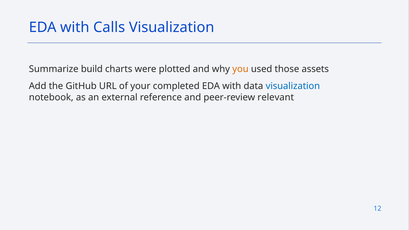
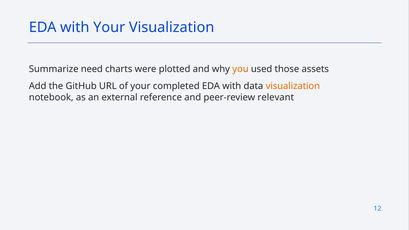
with Calls: Calls -> Your (109, 27)
build: build -> need (92, 69)
visualization colour: blue -> orange (293, 86)
